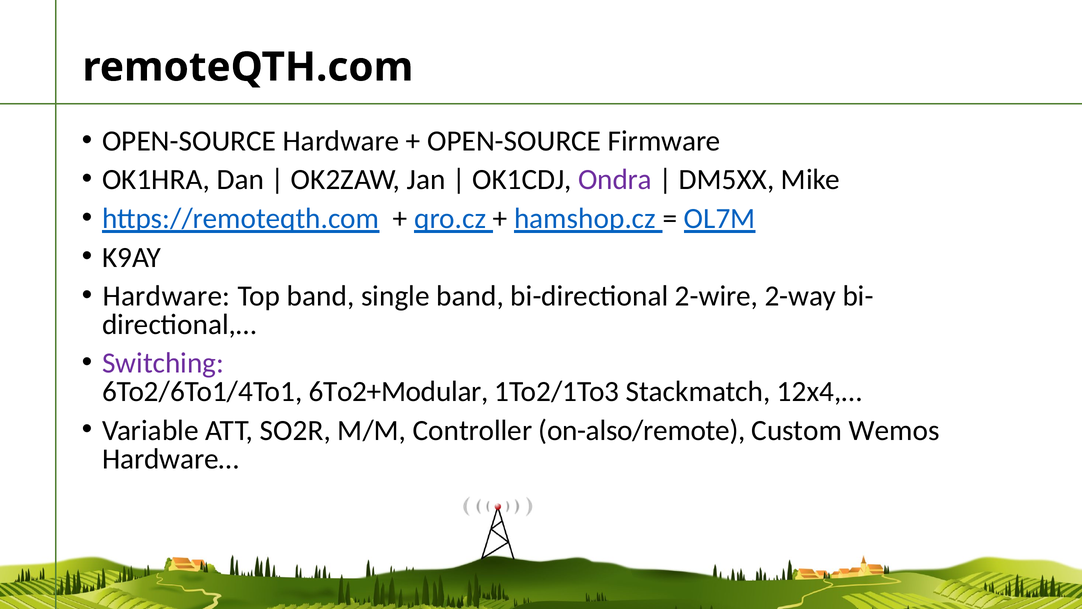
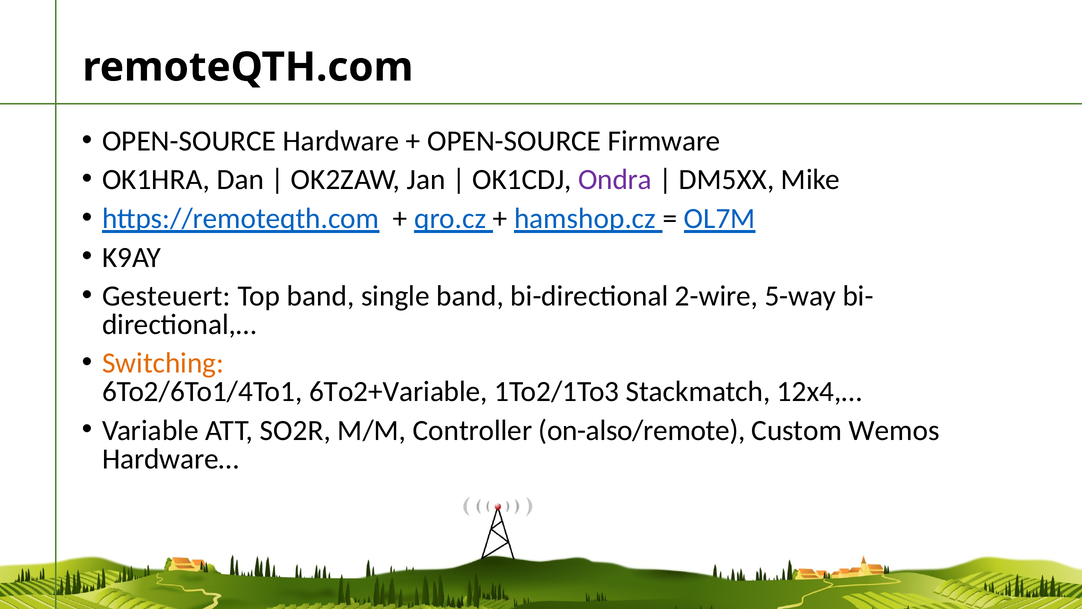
Hardware: Hardware -> Gesteuert (166, 296)
2-way: 2-way -> 5-way (800, 296)
Switching colour: purple -> orange (163, 363)
6To2+Modular: 6To2+Modular -> 6To2+Variable (398, 392)
